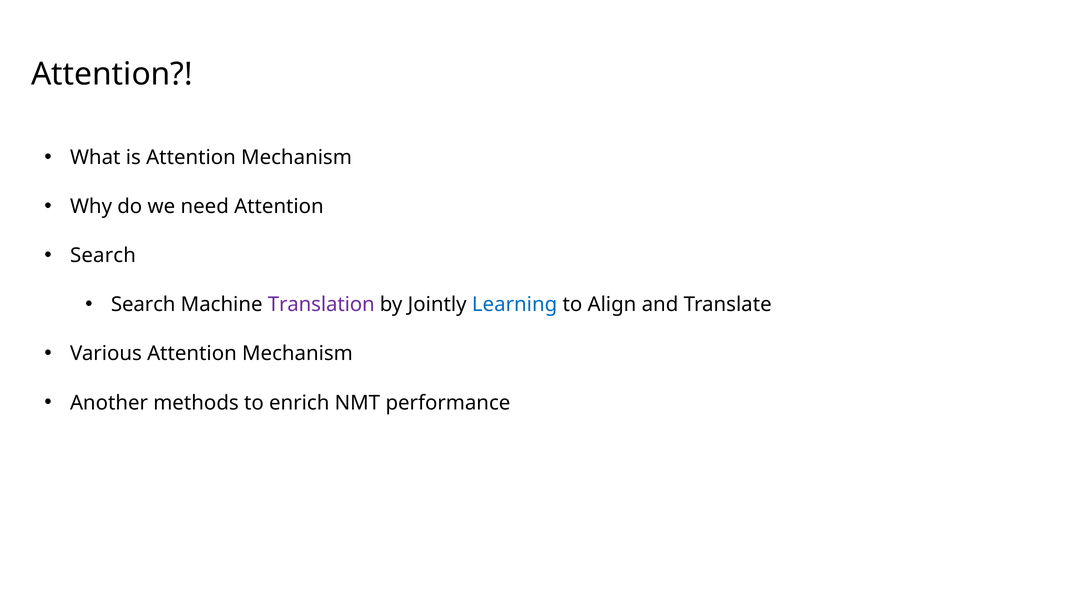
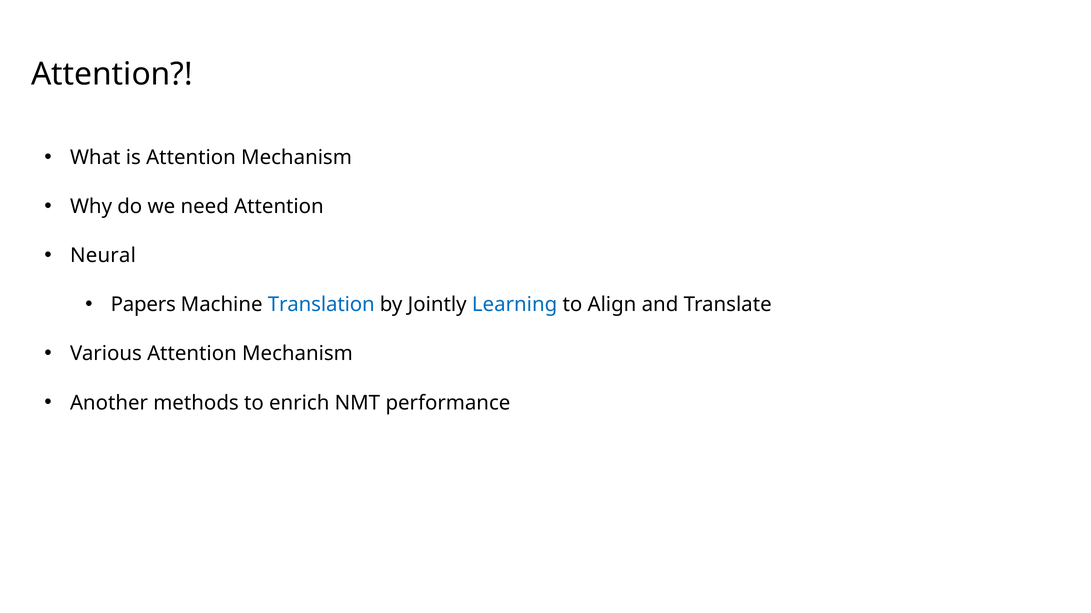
Search: Search -> Neural (103, 256)
Search: Search -> Papers (143, 305)
Translation colour: purple -> blue (321, 305)
